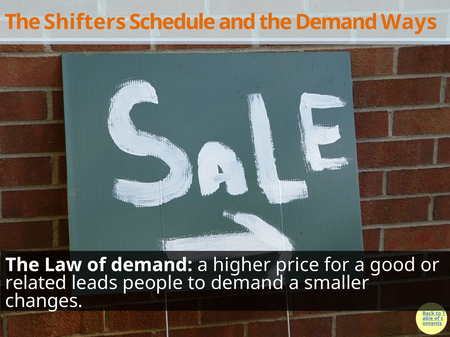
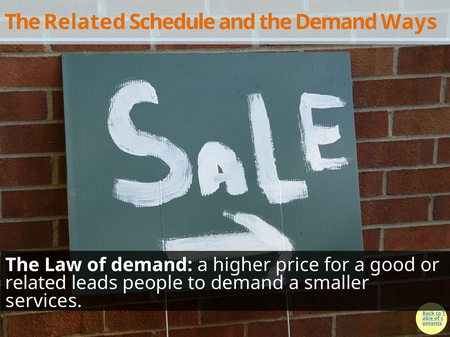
The Shifters: Shifters -> Related (85, 22)
changes: changes -> services (44, 301)
